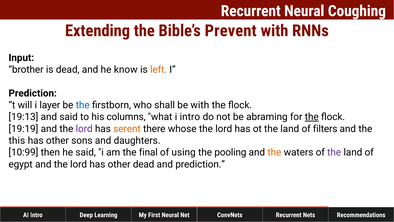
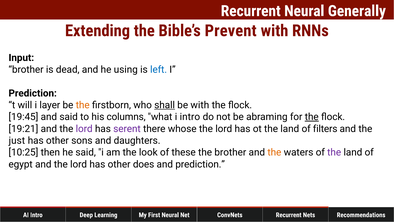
Coughing: Coughing -> Generally (357, 11)
know: know -> using (126, 69)
left colour: orange -> blue (159, 69)
the colour: blue -> orange (83, 105)
shall underline: none -> present (165, 105)
19:13: 19:13 -> 19:45 (23, 117)
19:19: 19:19 -> 19:21 (23, 129)
serent colour: orange -> purple (127, 129)
this: this -> just (17, 140)
10:99: 10:99 -> 10:25 (23, 152)
final: final -> look (148, 152)
using: using -> these (184, 152)
the pooling: pooling -> brother (230, 152)
other dead: dead -> does (144, 164)
